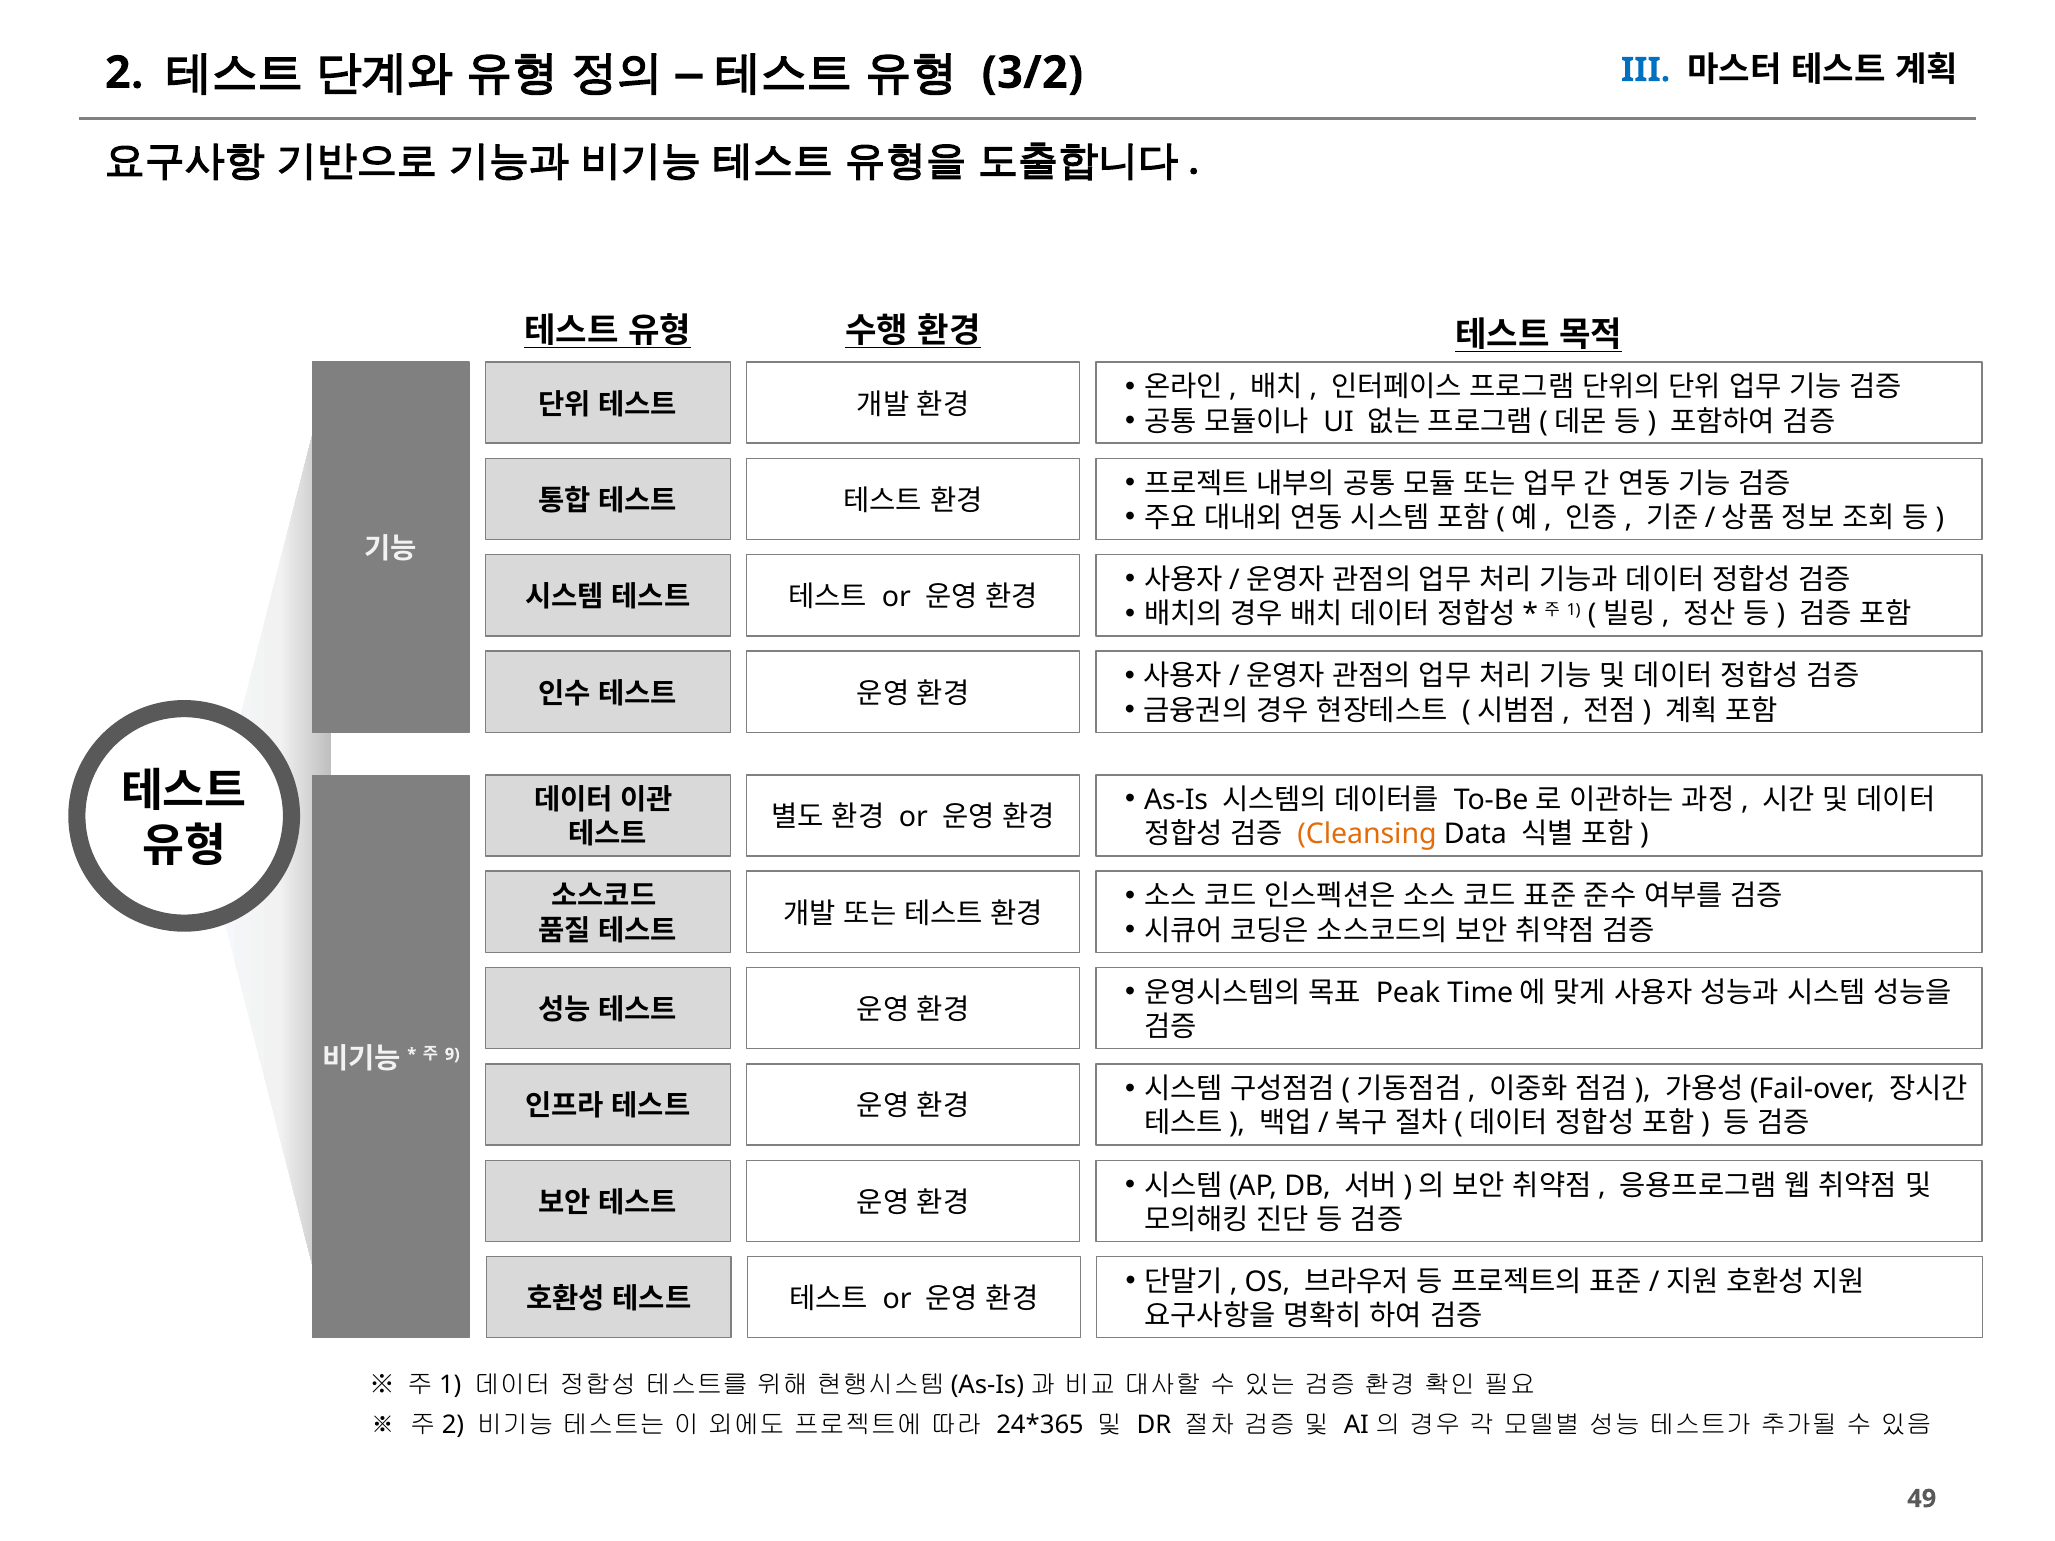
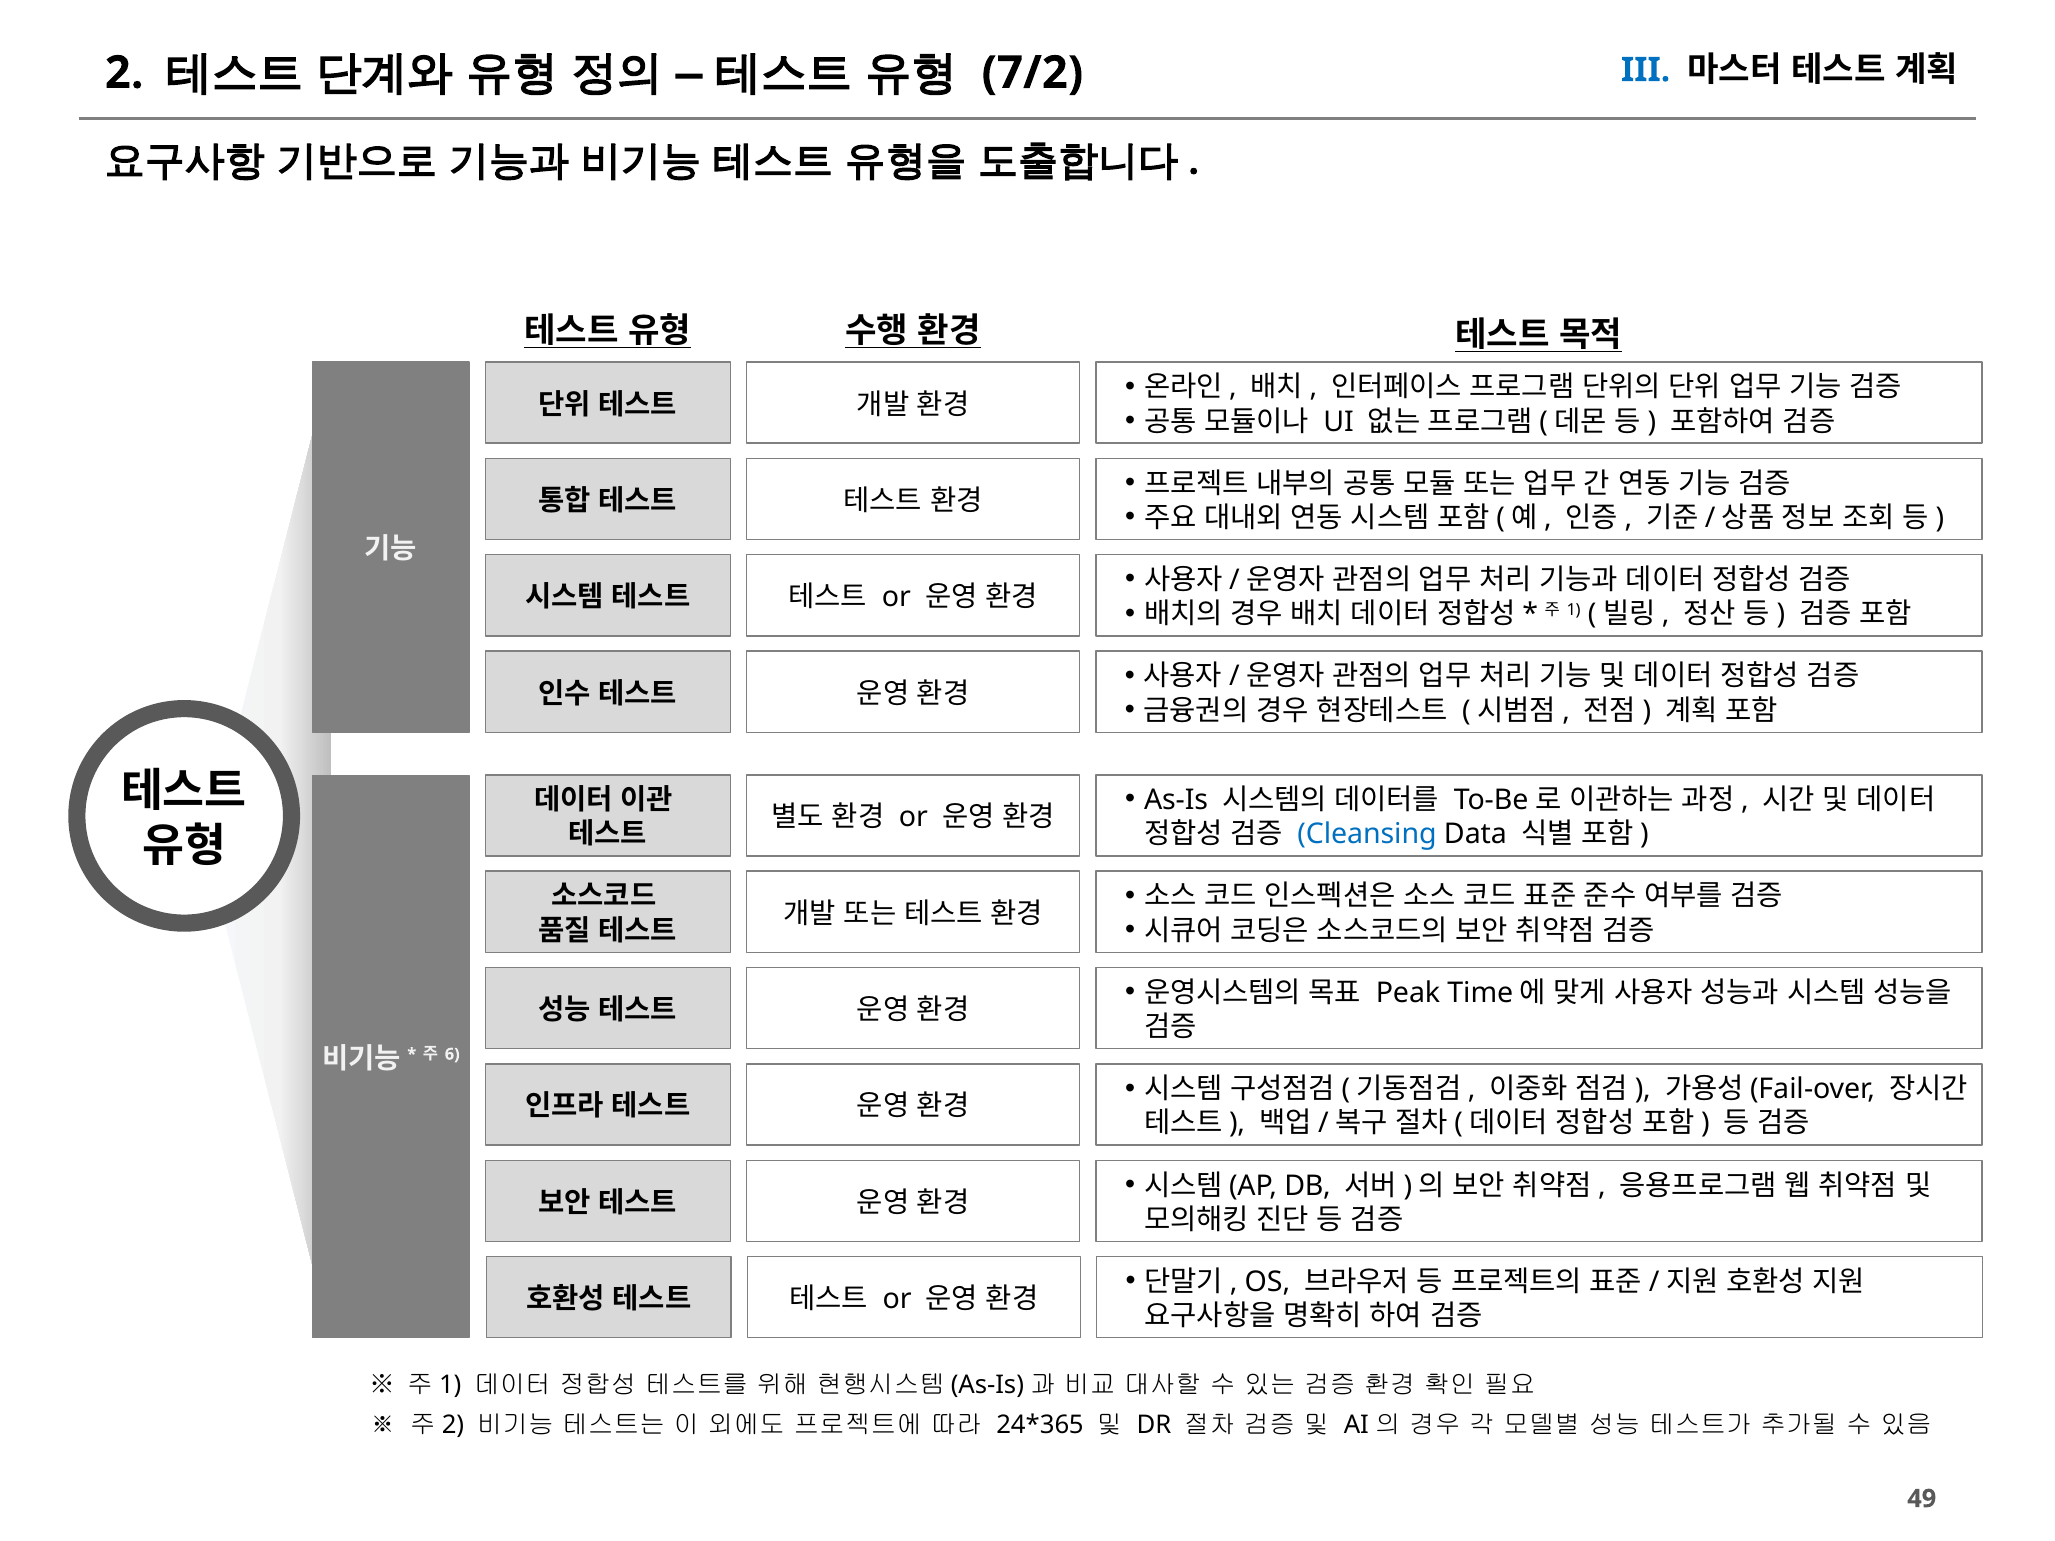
3/2: 3/2 -> 7/2 (1032, 73)
Cleansing colour: orange -> blue (1367, 835)
9: 9 -> 6 (452, 1054)
